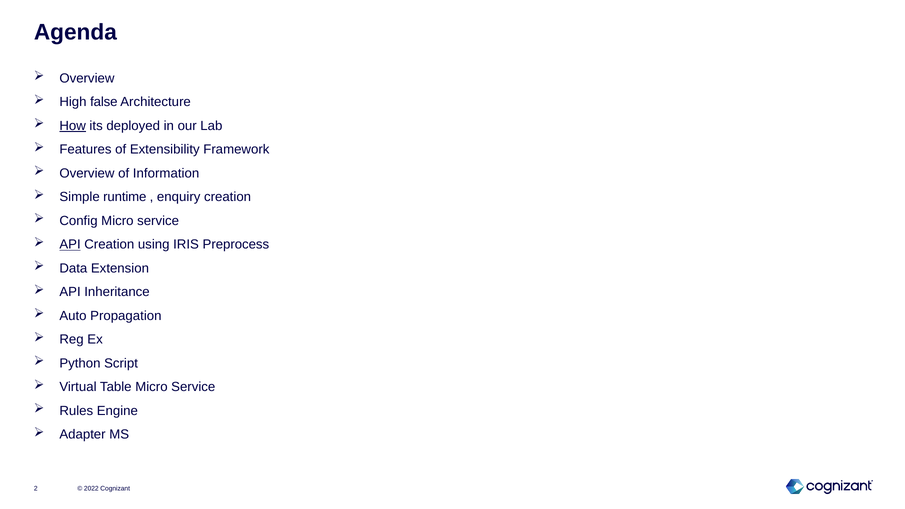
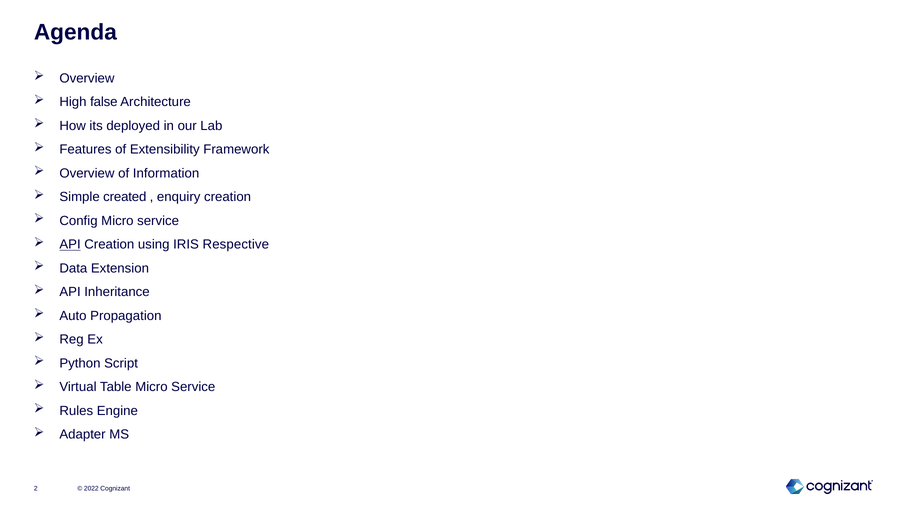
How underline: present -> none (73, 126)
runtime: runtime -> created (125, 197)
Preprocess: Preprocess -> Respective (236, 245)
